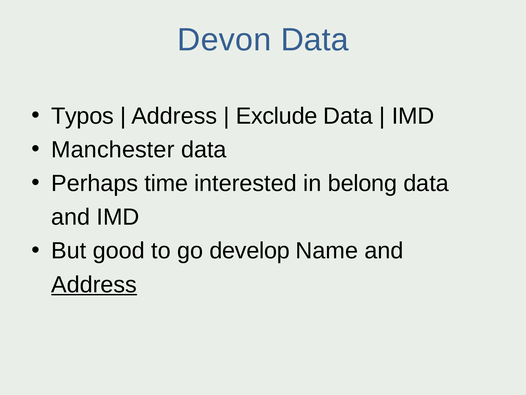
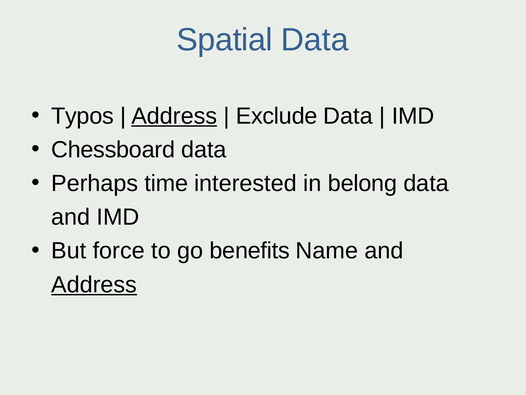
Devon: Devon -> Spatial (225, 40)
Address underline: none -> present (174, 116)
Manchester: Manchester -> Chessboard (113, 150)
good: good -> force (119, 251)
develop: develop -> benefits (250, 251)
